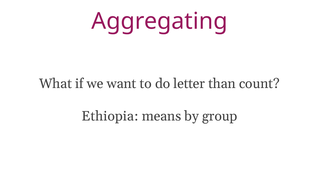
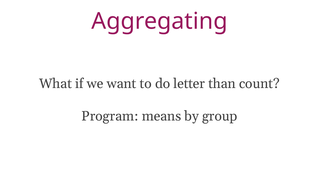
Ethiopia: Ethiopia -> Program (110, 116)
